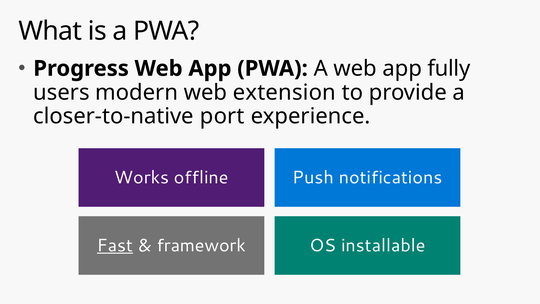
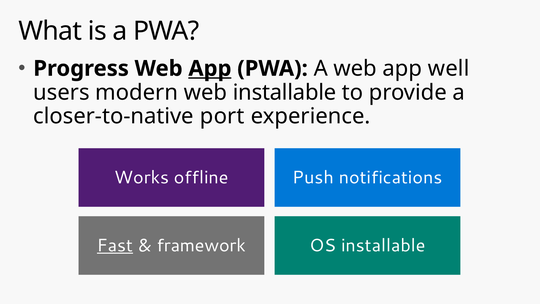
App underline: none -> present (210, 68)
fully: fully -> well (449, 68)
web extension: extension -> installable (285, 92)
